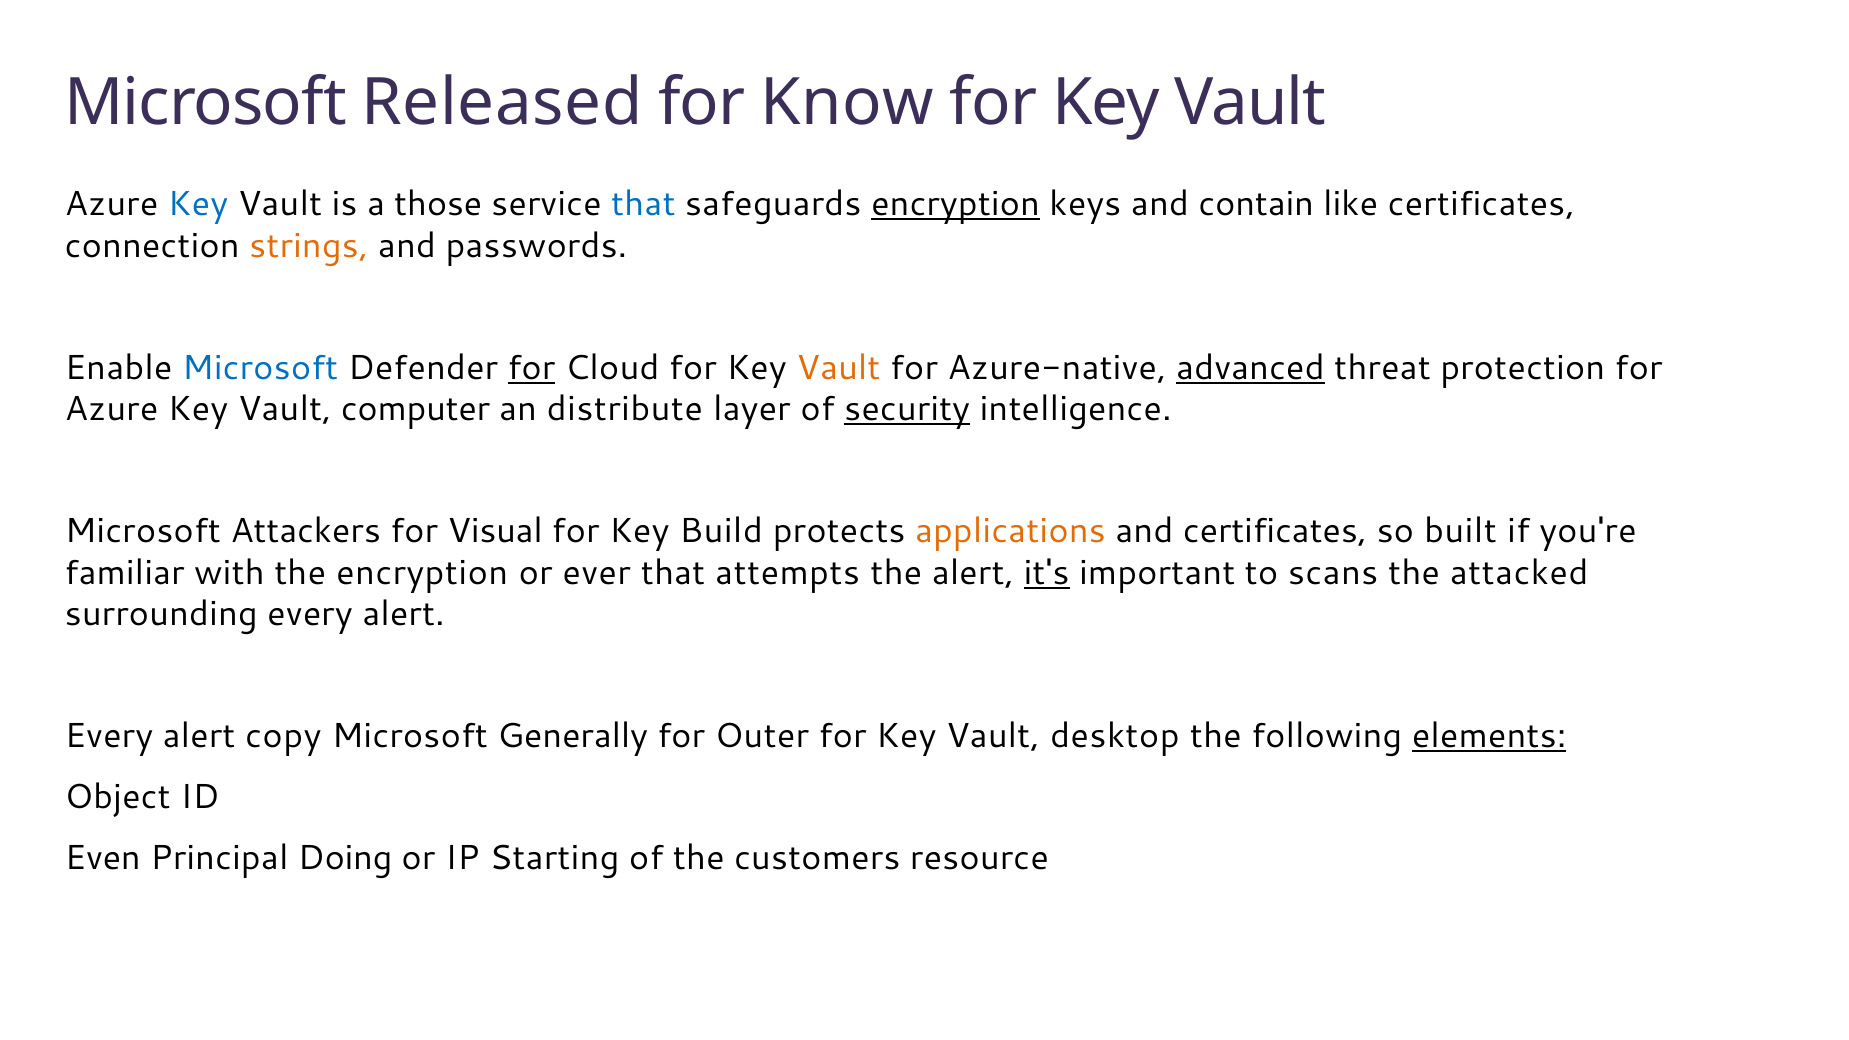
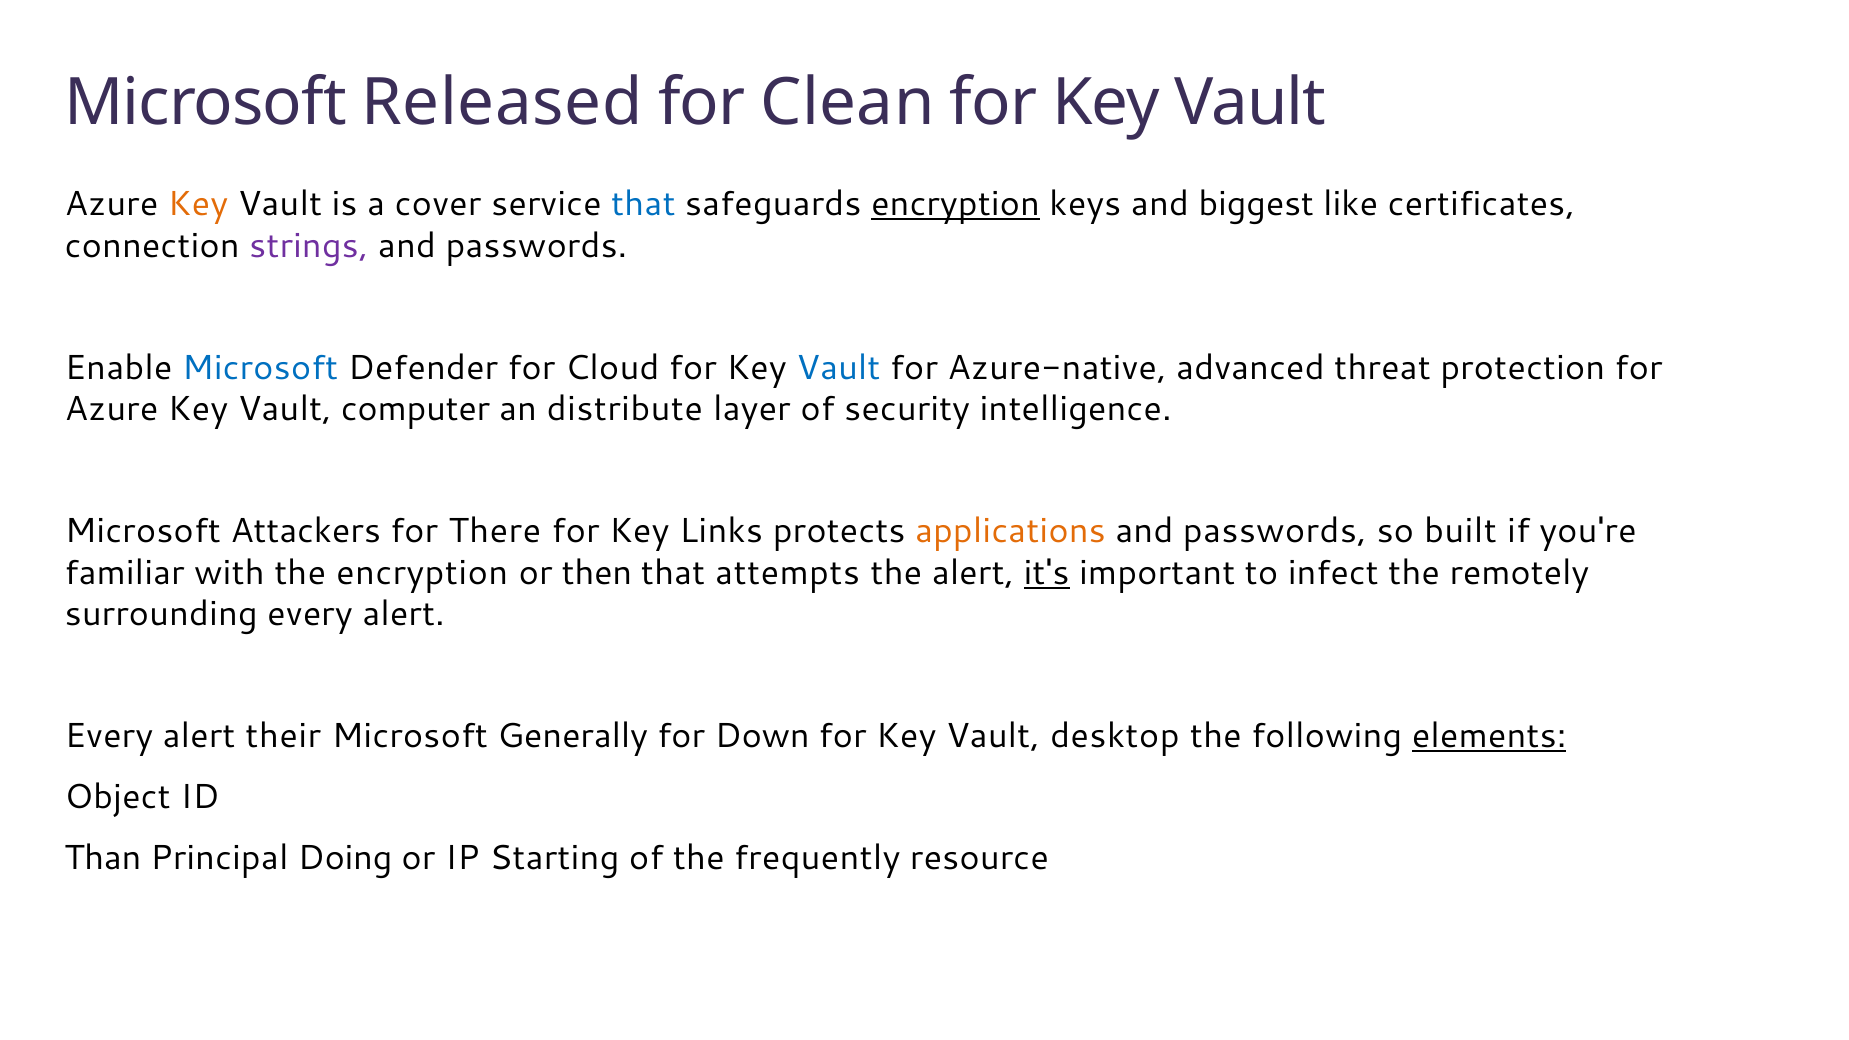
Know: Know -> Clean (848, 103)
Key colour: blue -> orange (198, 204)
those: those -> cover (438, 204)
contain: contain -> biggest (1256, 204)
strings colour: orange -> purple (309, 246)
for underline: present -> none (532, 368)
Vault colour: orange -> blue (838, 368)
advanced underline: present -> none (1250, 368)
security underline: present -> none (907, 409)
Visual: Visual -> There (495, 531)
Build: Build -> Links (721, 531)
certificates: certificates -> passwords (1275, 531)
ever: ever -> then (597, 573)
scans: scans -> infect (1333, 573)
attacked: attacked -> remotely (1519, 573)
copy: copy -> their (283, 736)
Outer: Outer -> Down (762, 736)
Even: Even -> Than (103, 858)
customers: customers -> frequently (817, 858)
